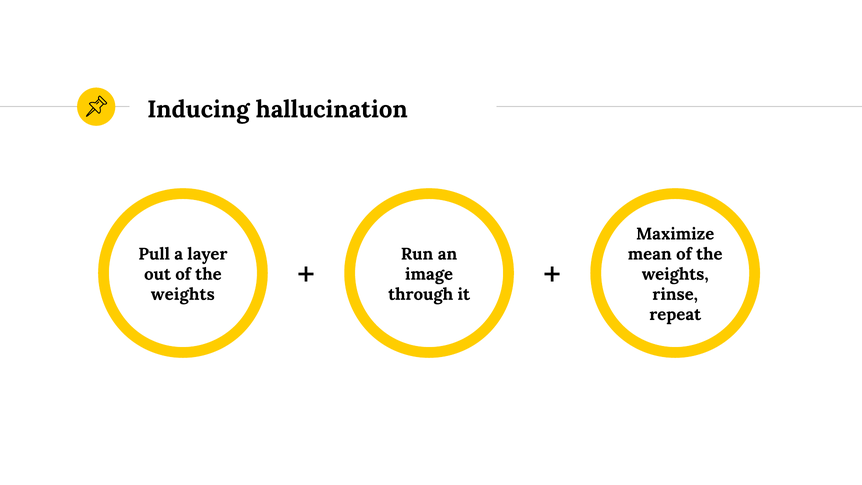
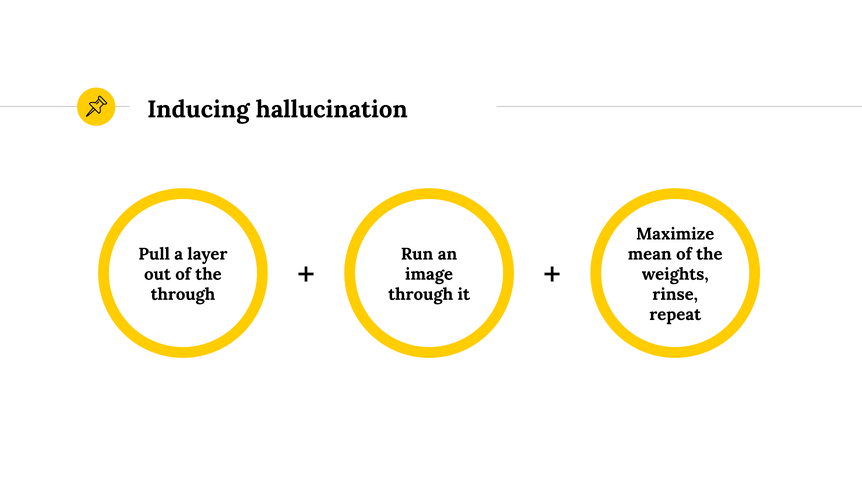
weights: weights -> through (183, 294)
